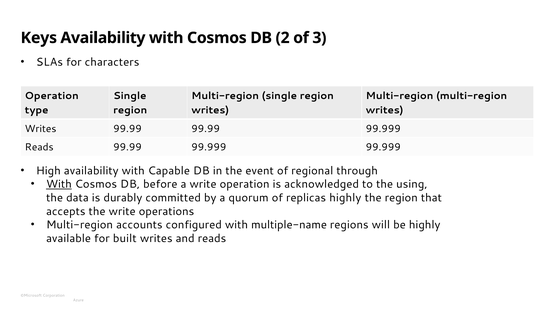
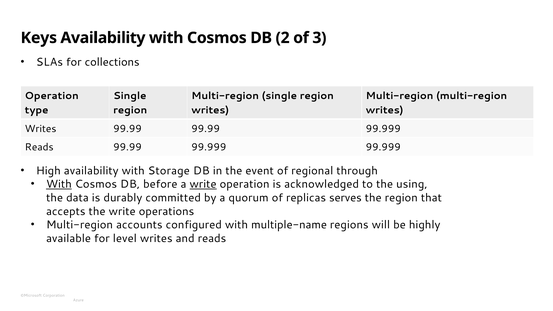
characters: characters -> collections (112, 62)
Capable: Capable -> Storage (169, 171)
write underline: none -> present (203, 184)
replicas highly: highly -> serves (345, 198)
built: built -> level (125, 238)
